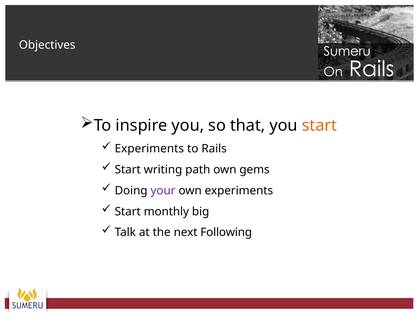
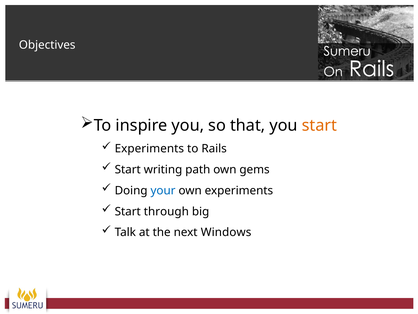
your colour: purple -> blue (163, 190)
monthly: monthly -> through (166, 211)
Following: Following -> Windows (226, 232)
